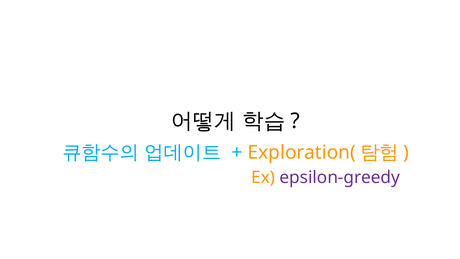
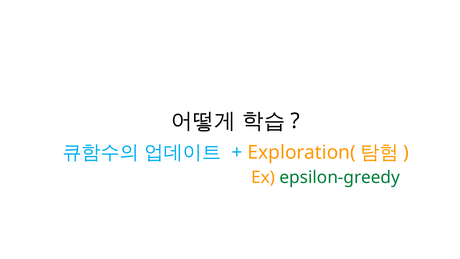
epsilon-greedy colour: purple -> green (340, 177)
